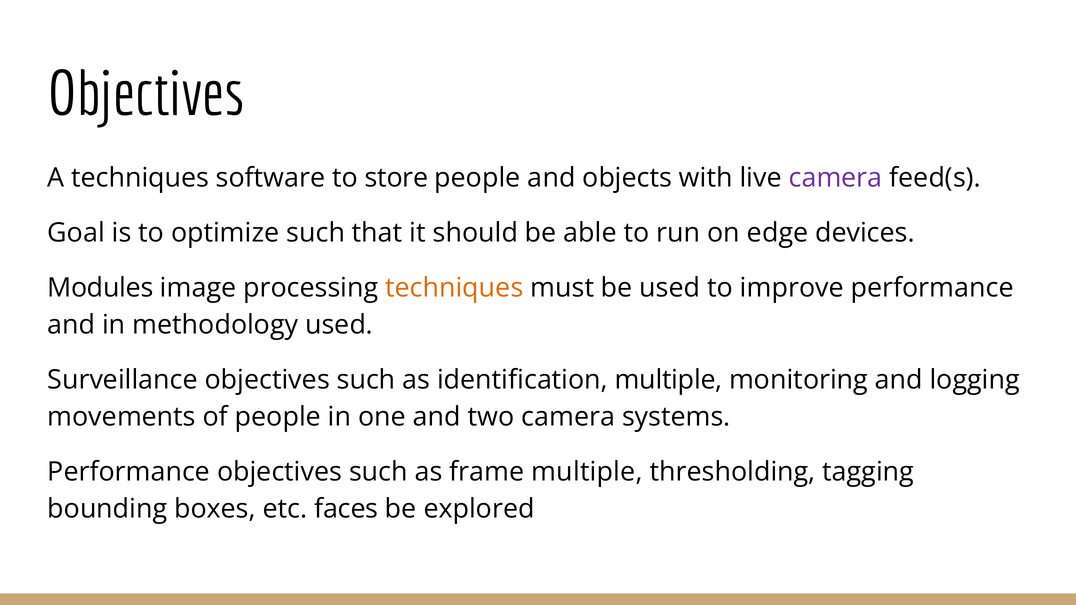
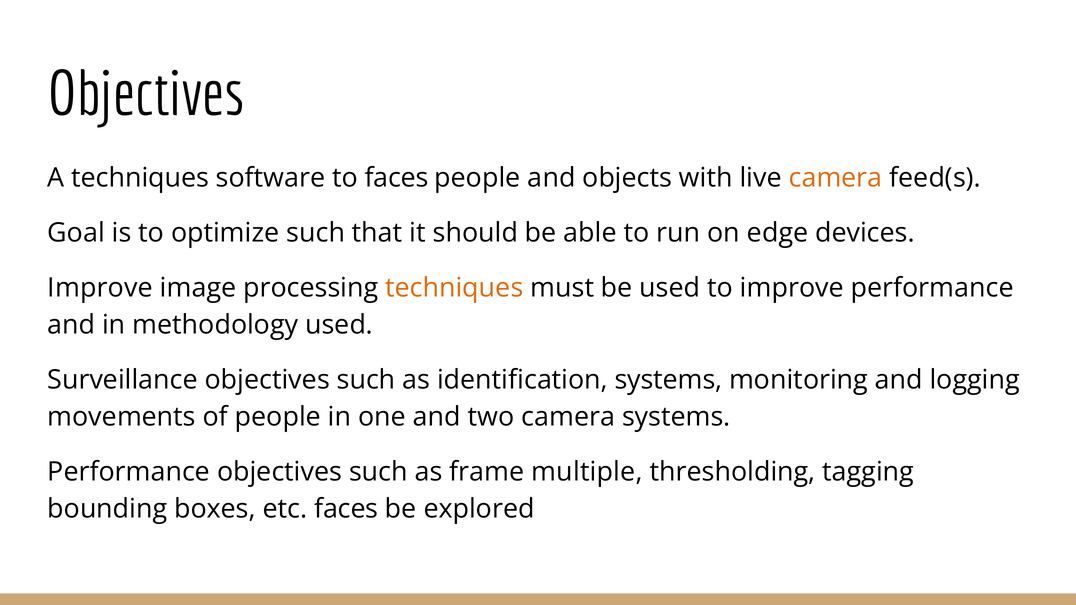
to store: store -> faces (396, 178)
camera colour: purple -> orange (836, 178)
Modules: Modules -> Improve (100, 288)
identification multiple: multiple -> systems (669, 380)
